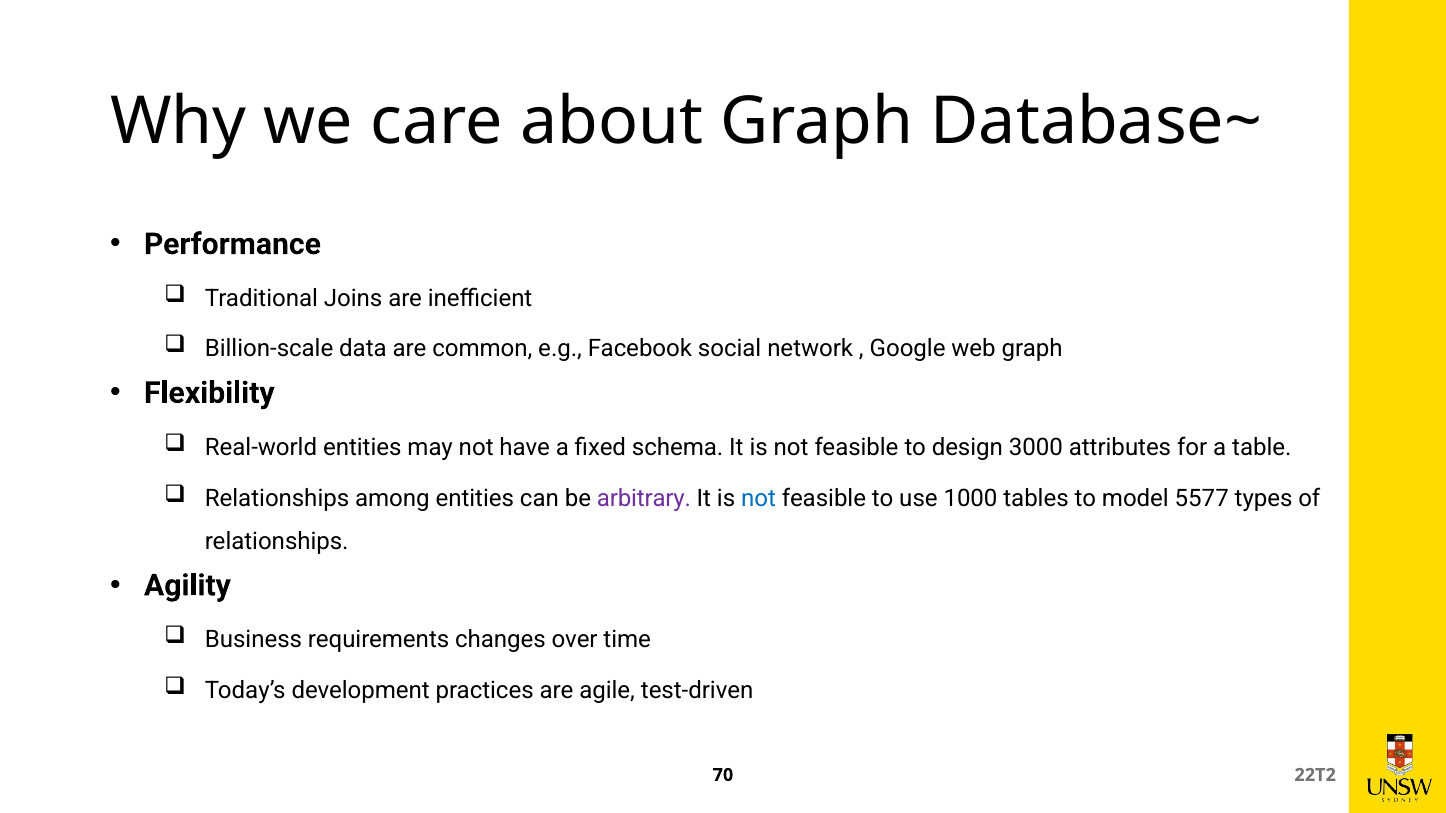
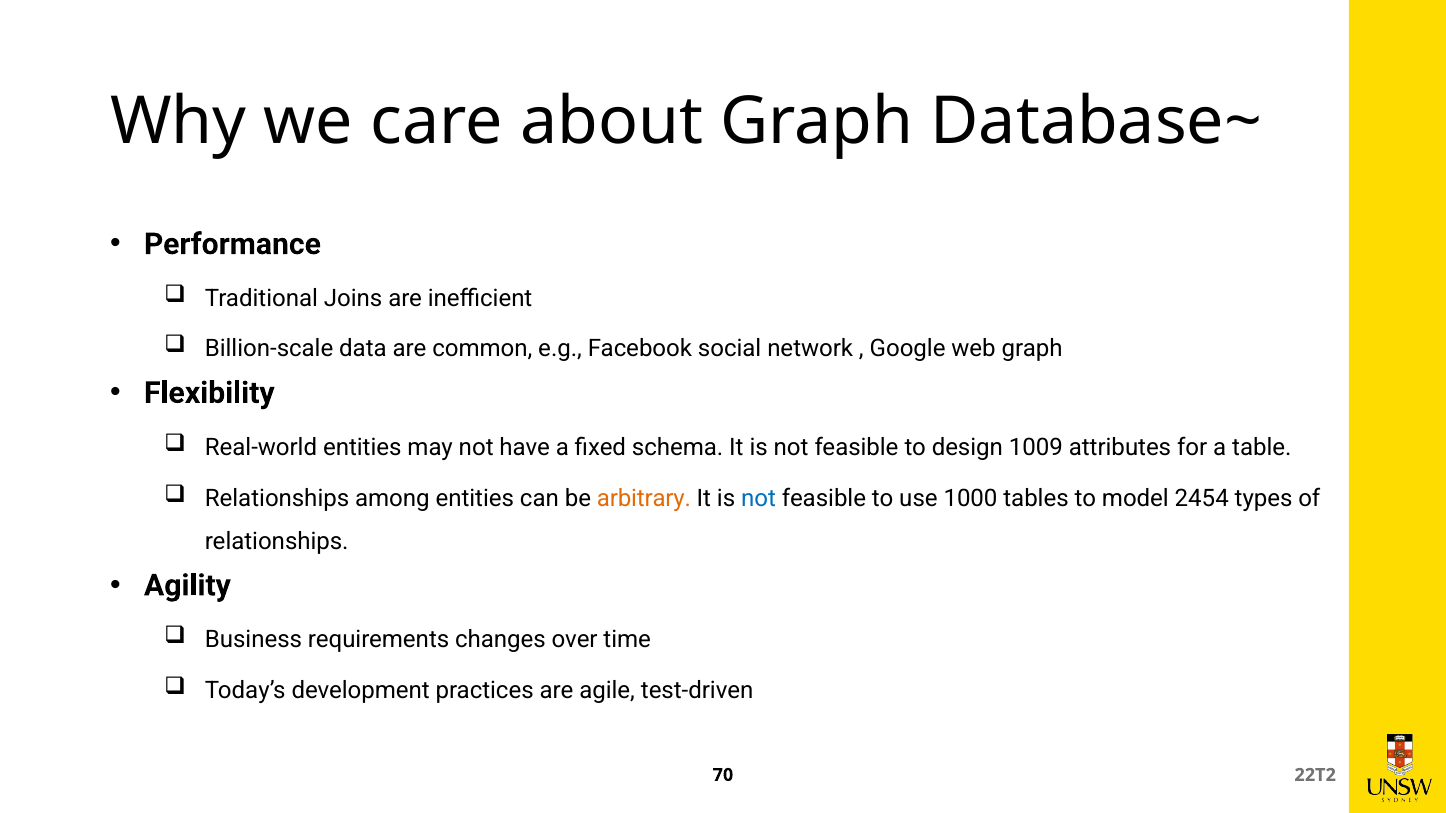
3000: 3000 -> 1009 (1036, 448)
arbitrary colour: purple -> orange (644, 498)
5577: 5577 -> 2454 (1202, 498)
